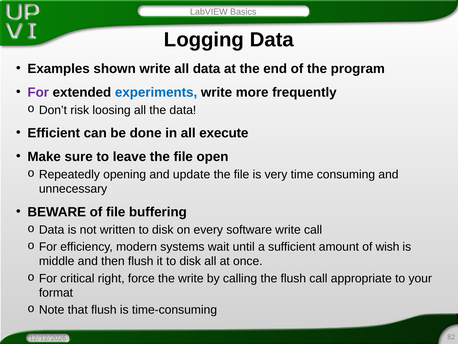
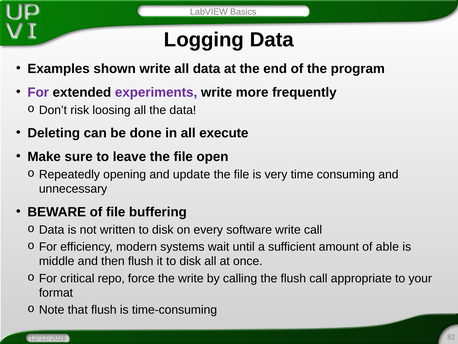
experiments colour: blue -> purple (156, 92)
Efficient: Efficient -> Deleting (54, 133)
wish: wish -> able (387, 246)
right: right -> repo (111, 278)
